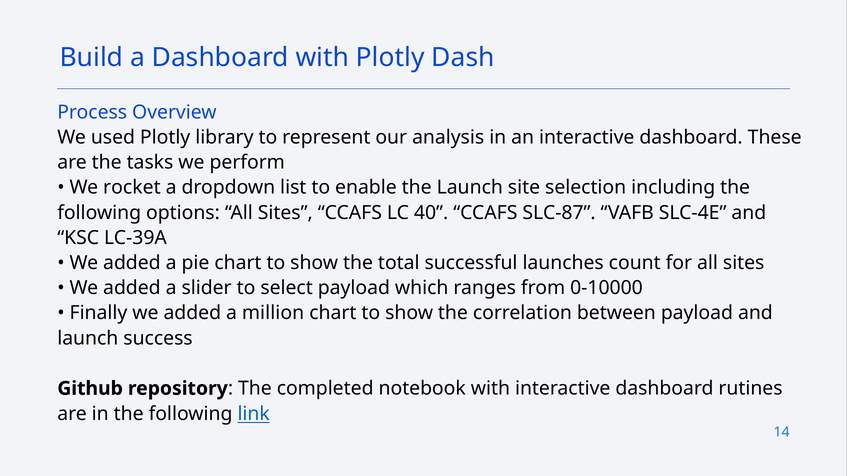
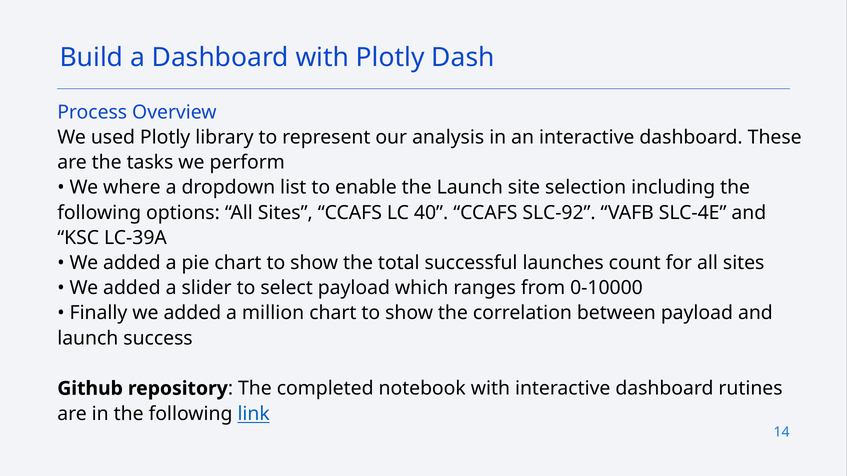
rocket: rocket -> where (132, 188)
SLC-87: SLC-87 -> SLC-92 (559, 213)
